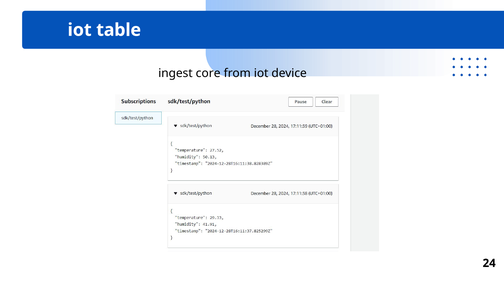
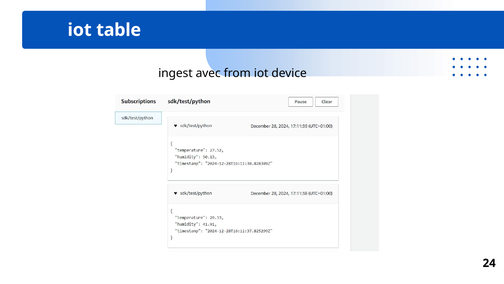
core: core -> avec (208, 73)
